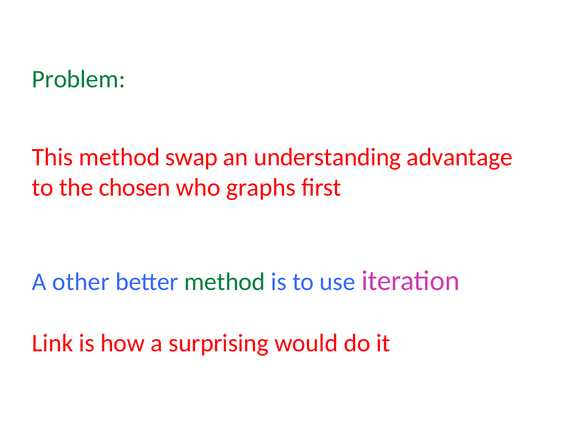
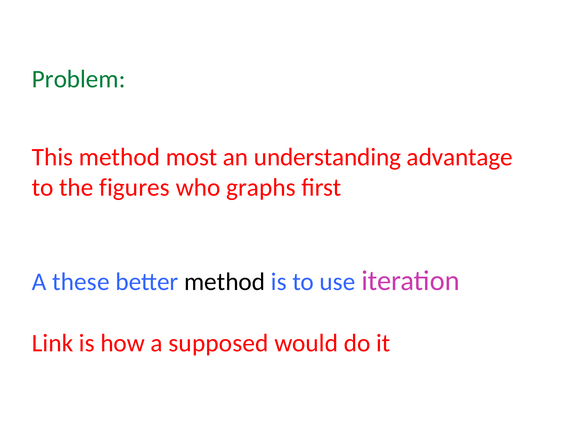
swap: swap -> most (191, 157)
chosen: chosen -> figures (135, 187)
other: other -> these (81, 282)
method colour: green -> black (225, 282)
surprising: surprising -> supposed (219, 343)
